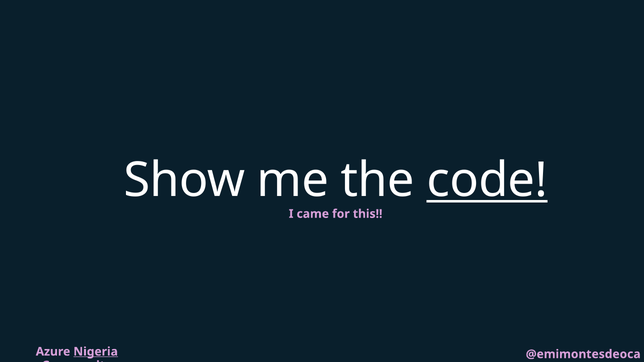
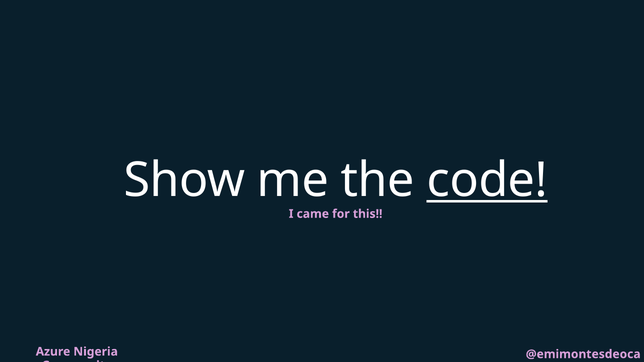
Nigeria underline: present -> none (96, 352)
